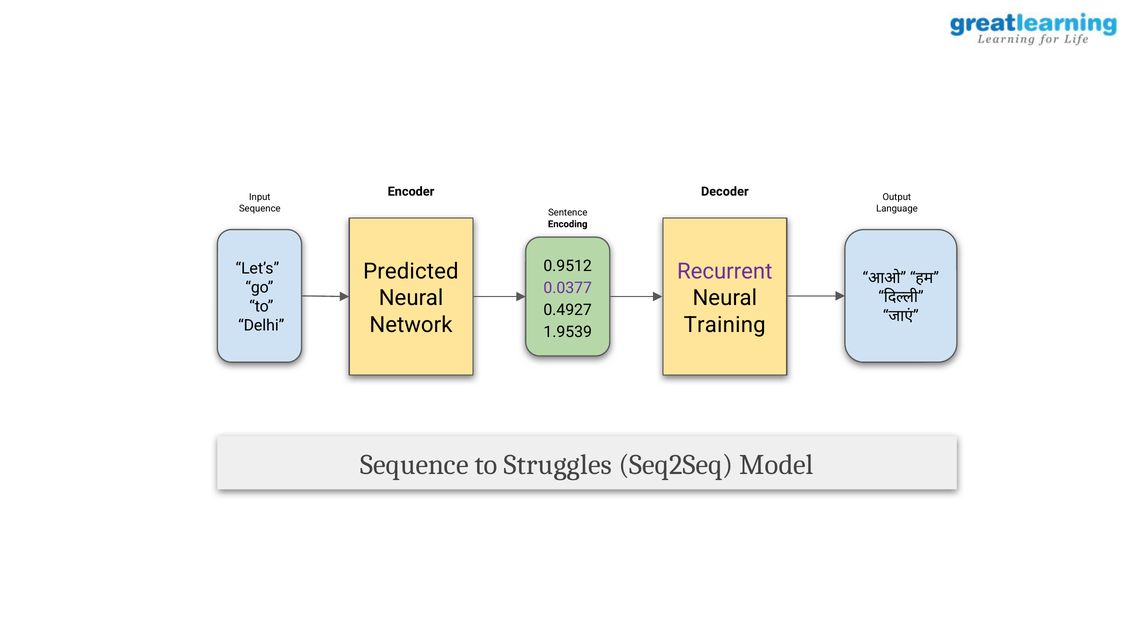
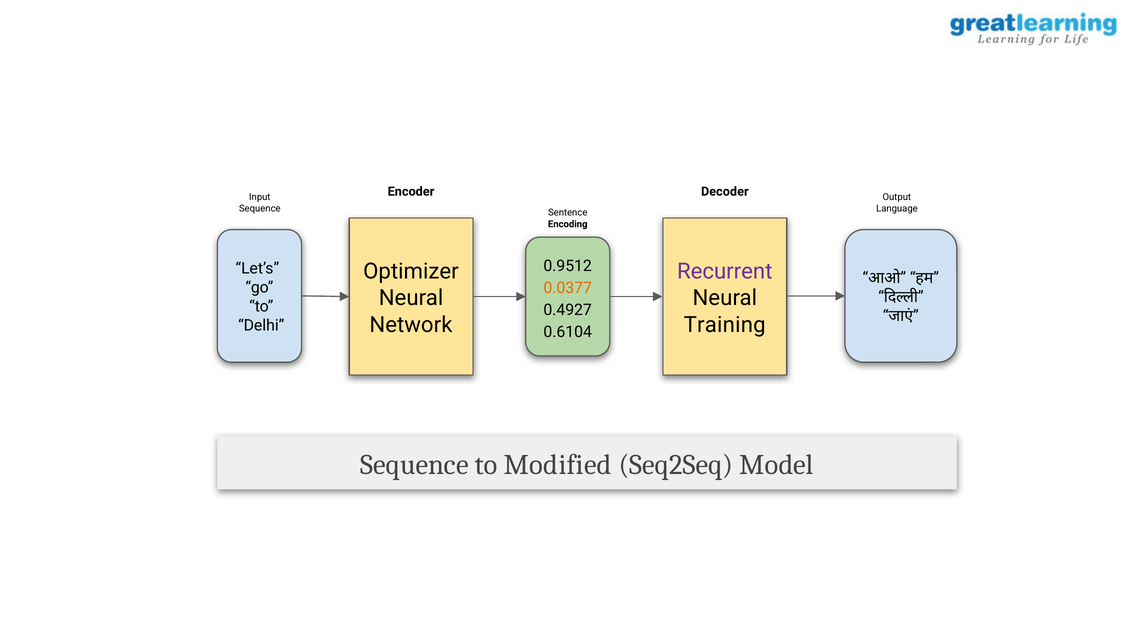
Predicted: Predicted -> Optimizer (411, 271)
0.0377 colour: purple -> orange (568, 288)
1.9539: 1.9539 -> 0.6104 (568, 332)
Struggles: Struggles -> Modified (558, 465)
